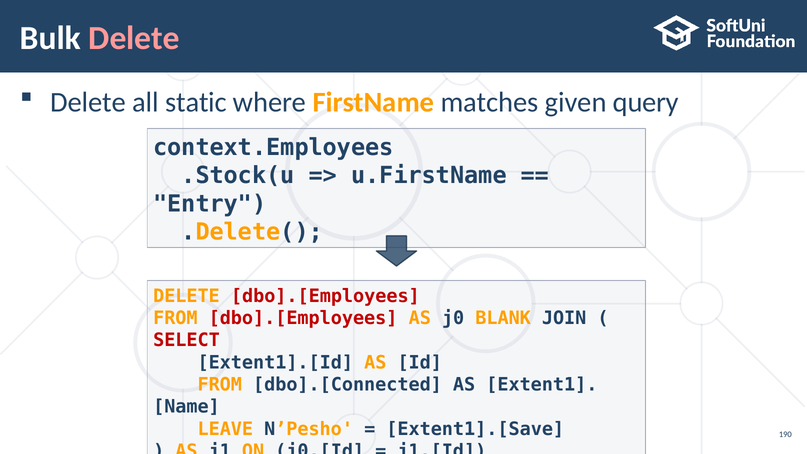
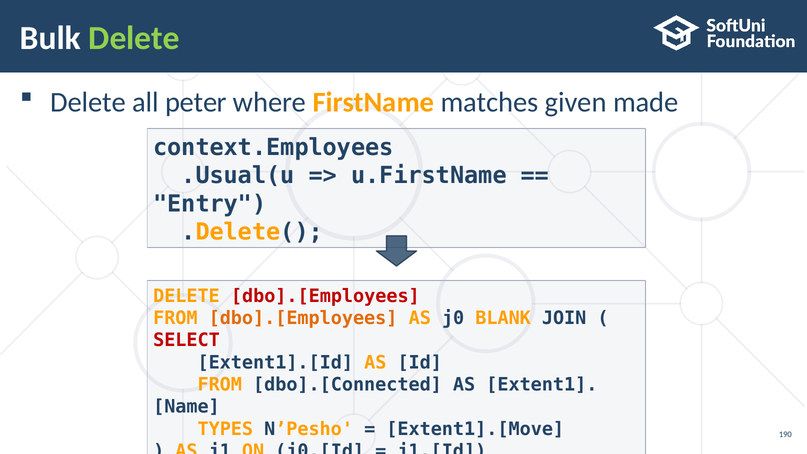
Delete colour: pink -> light green (134, 38)
static: static -> peter (196, 102)
query: query -> made (646, 102)
.Stock(u: .Stock(u -> .Usual(u (238, 176)
dbo].[Employees colour: red -> orange (303, 318)
LEAVE: LEAVE -> TYPES (225, 429)
Extent1].[Save: Extent1].[Save -> Extent1].[Move (475, 429)
